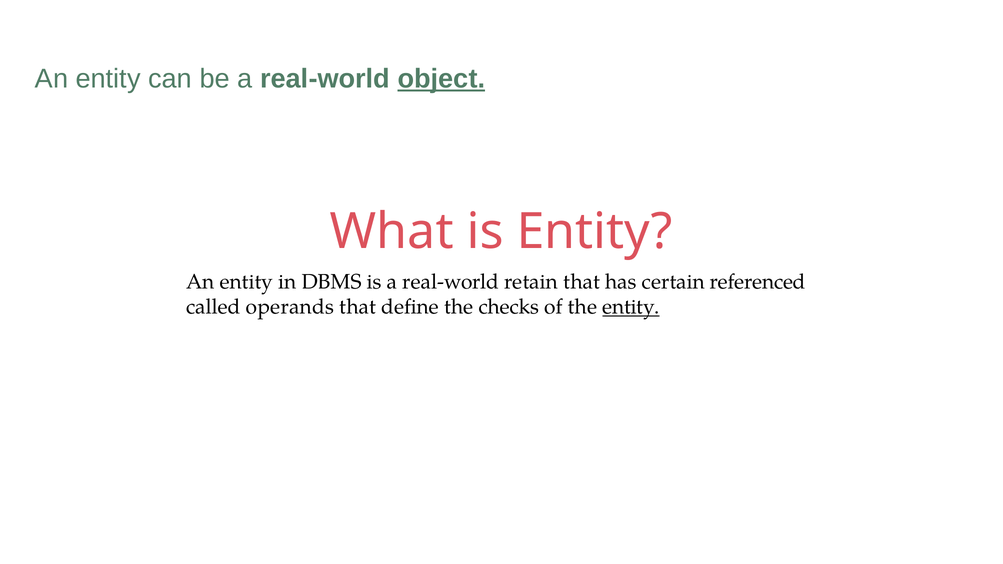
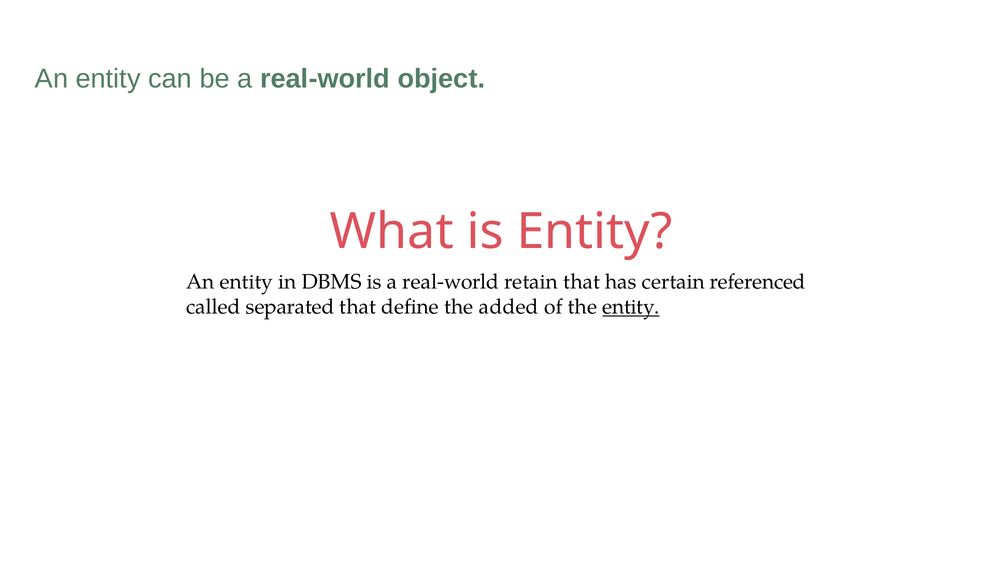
object underline: present -> none (441, 79)
operands: operands -> separated (290, 307)
checks: checks -> added (509, 307)
